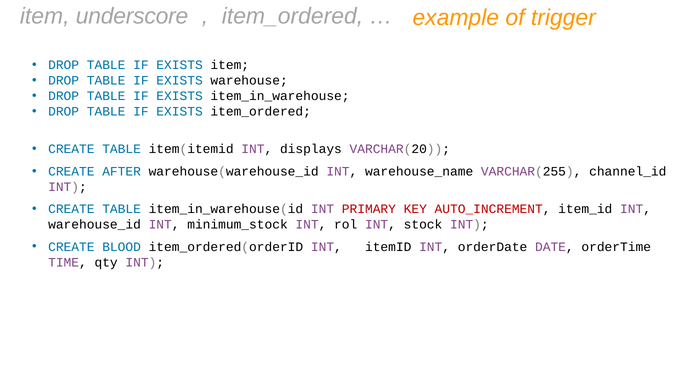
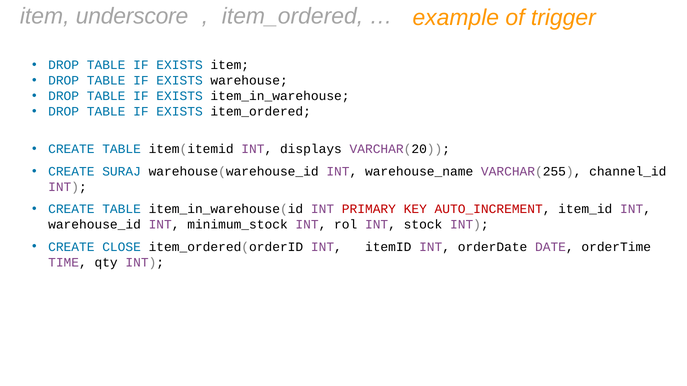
AFTER: AFTER -> SURAJ (122, 172)
BLOOD: BLOOD -> CLOSE (122, 247)
